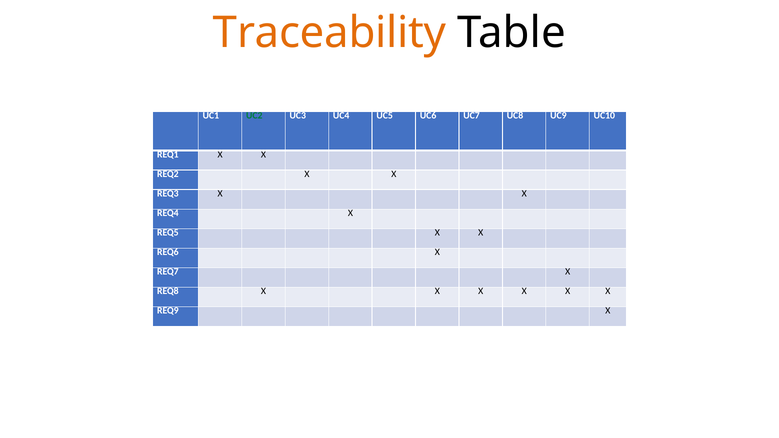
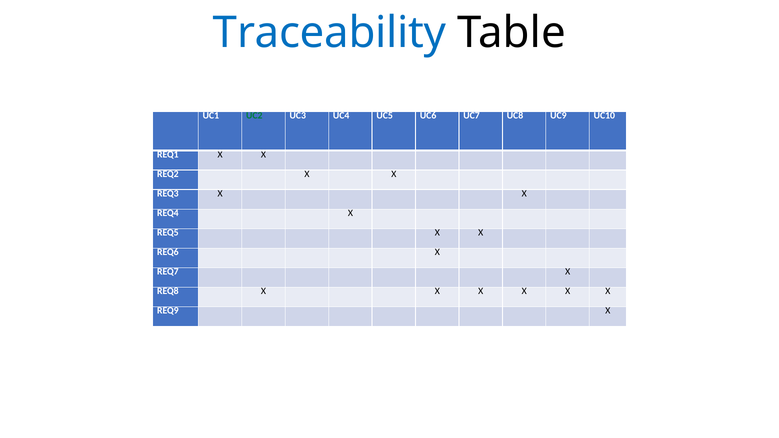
Traceability colour: orange -> blue (330, 33)
